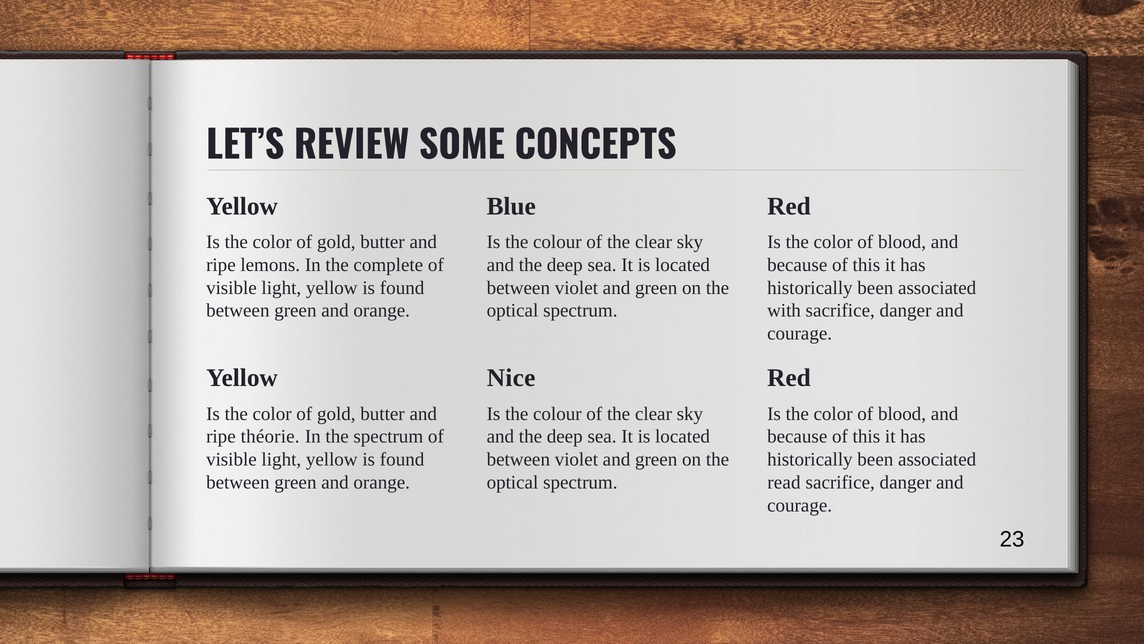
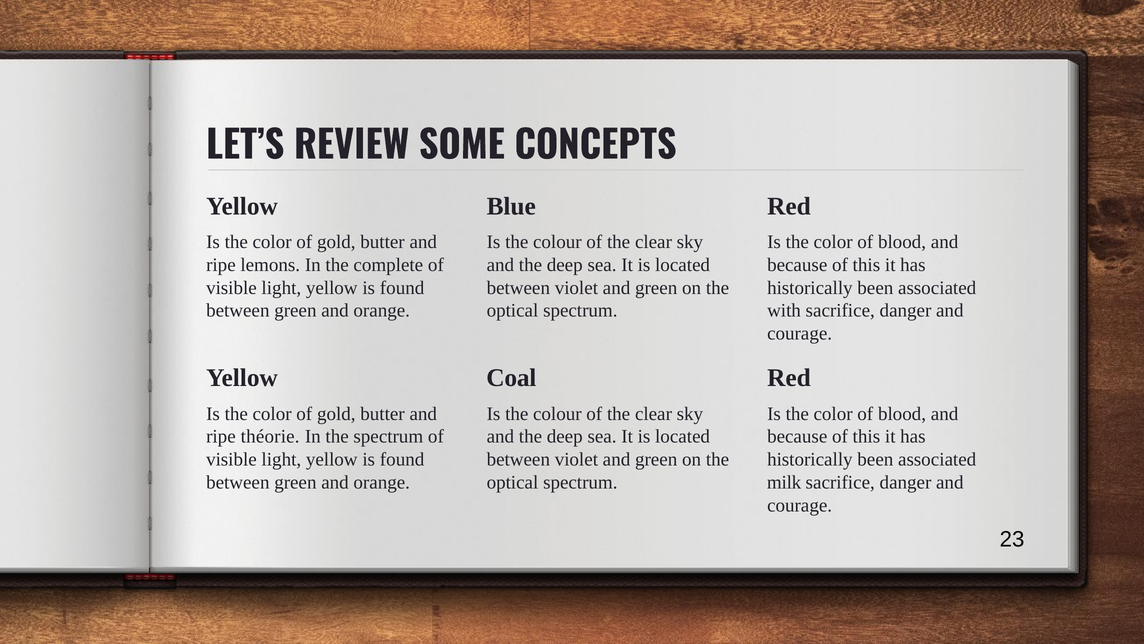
Nice: Nice -> Coal (511, 378)
read: read -> milk (784, 482)
